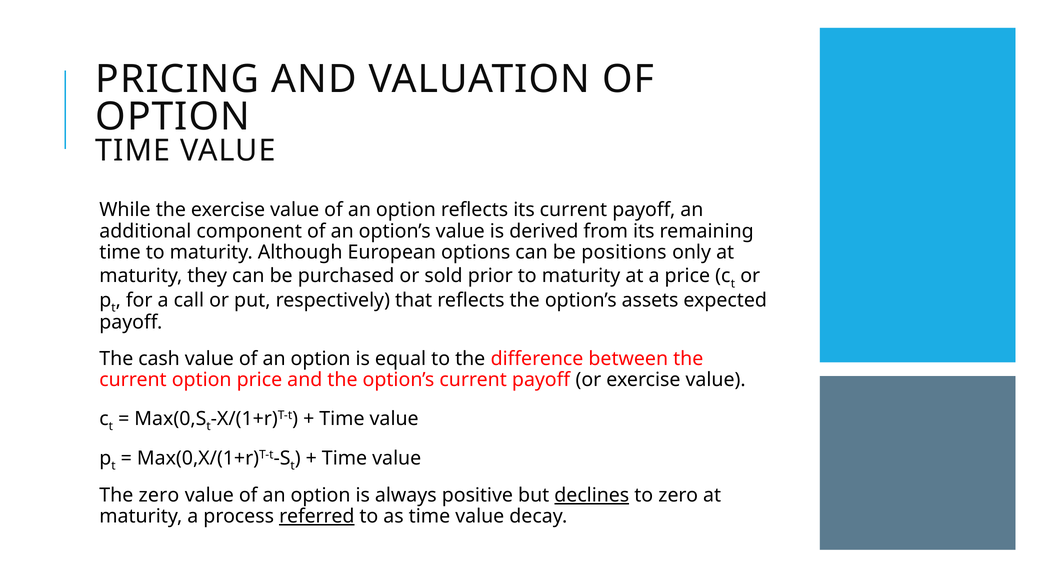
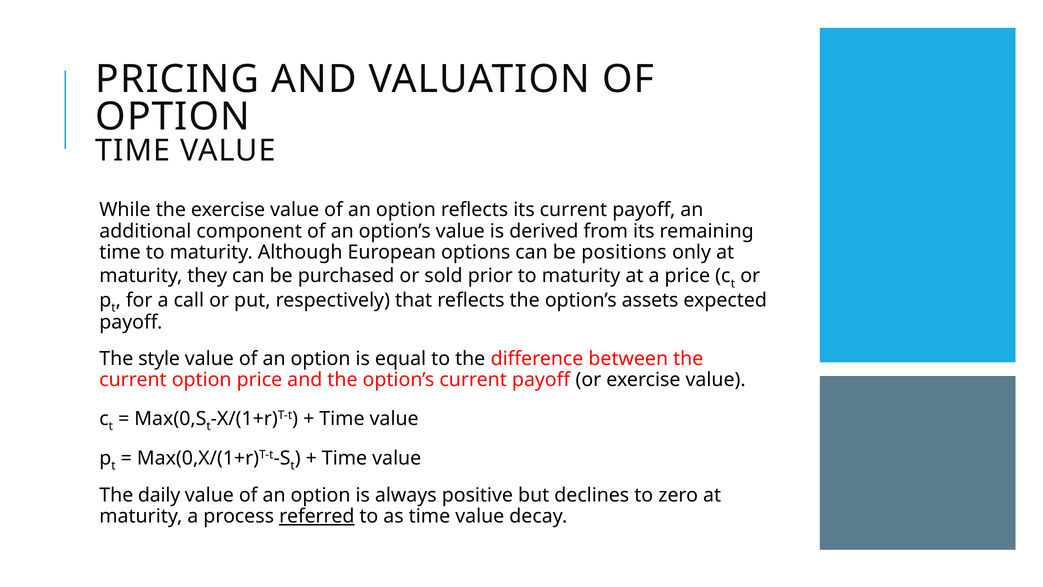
cash: cash -> style (159, 358)
The zero: zero -> daily (159, 495)
declines underline: present -> none (592, 495)
